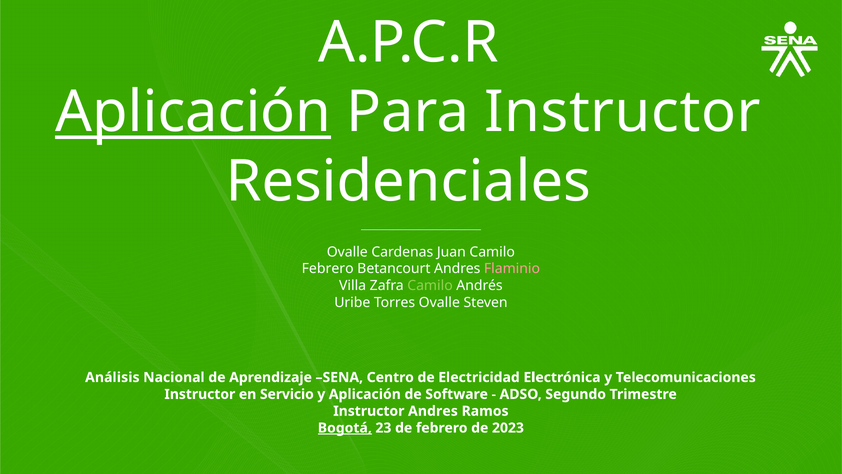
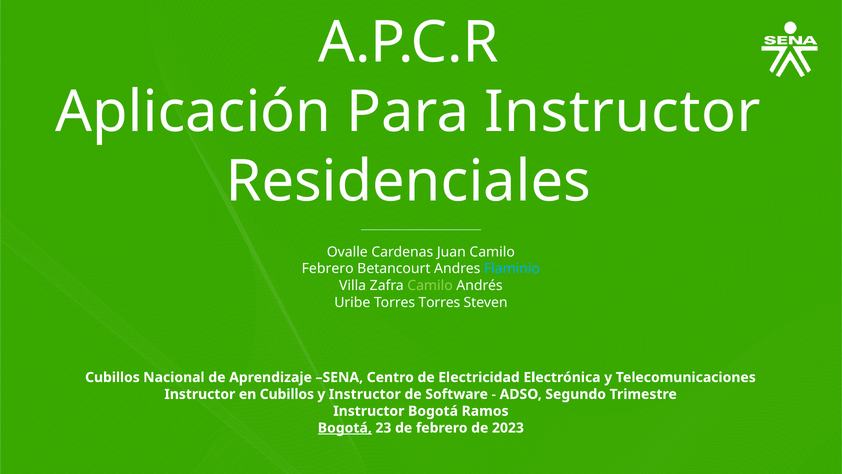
Aplicación underline: present -> none (193, 112)
Flaminio colour: pink -> light blue (512, 269)
Torres Ovalle: Ovalle -> Torres (439, 302)
Análisis: Análisis -> Cubillos (112, 377)
en Servicio: Servicio -> Cubillos (287, 394)
y Aplicación: Aplicación -> Instructor (365, 394)
Instructor Andres: Andres -> Bogotá (433, 411)
